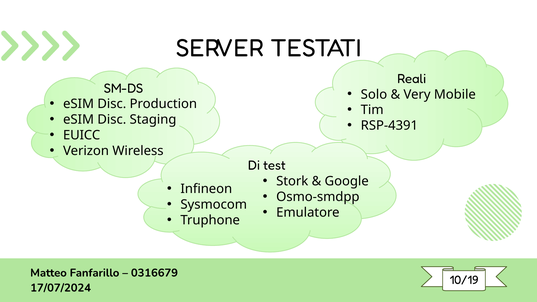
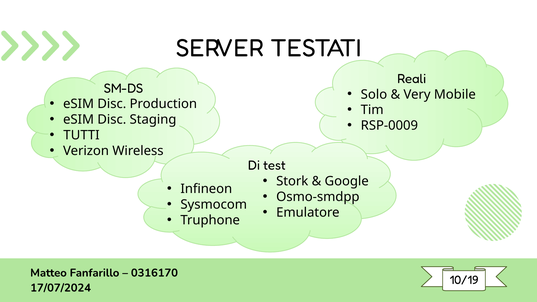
RSP-4391: RSP-4391 -> RSP-0009 (389, 126)
EUICC: EUICC -> TUTTI (82, 135)
0316679: 0316679 -> 0316170 (154, 273)
